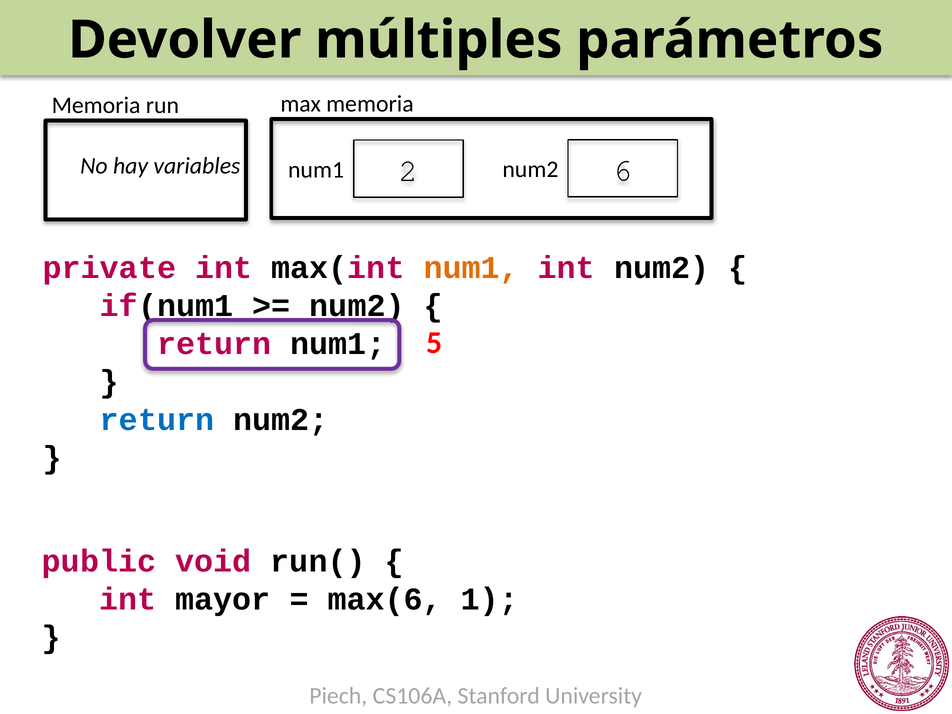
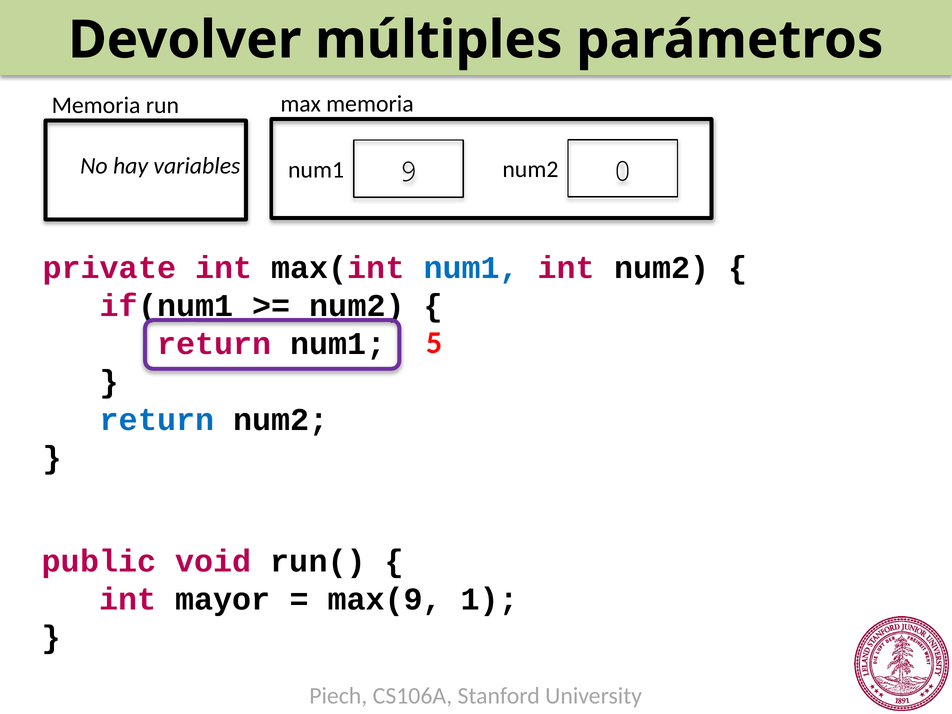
2: 2 -> 9 (408, 171)
6: 6 -> 0 (623, 171)
num1 colour: orange -> blue (471, 268)
max(6: max(6 -> max(9 (385, 599)
